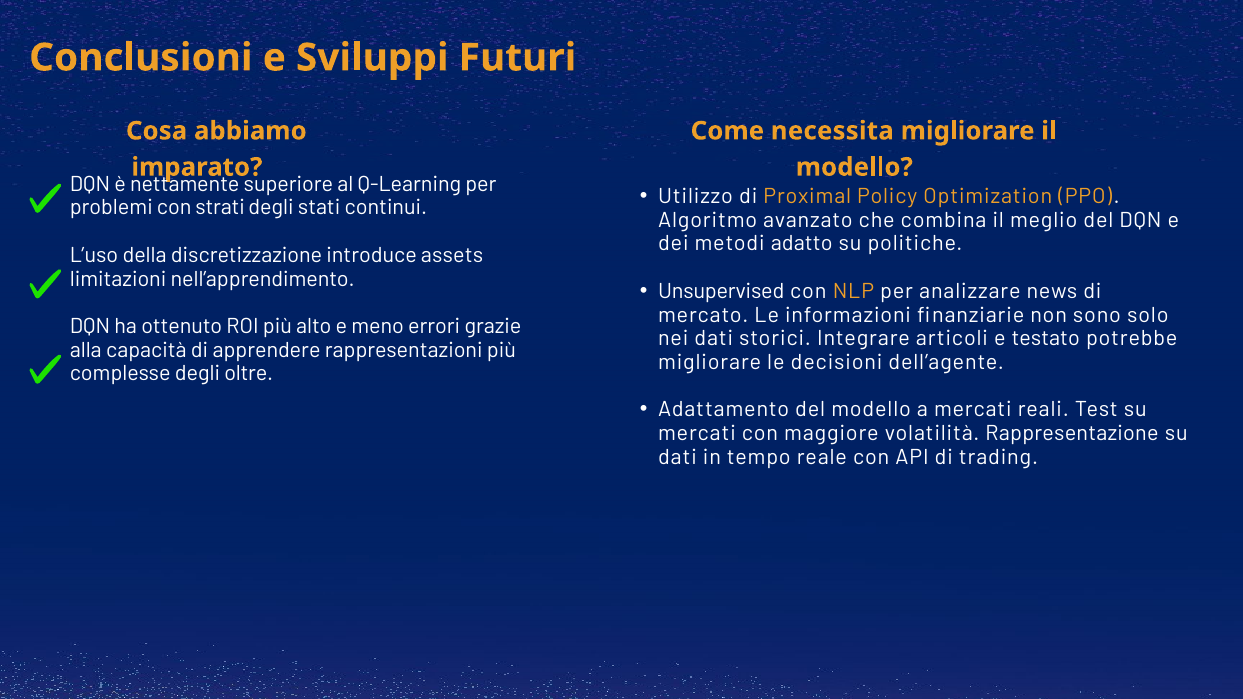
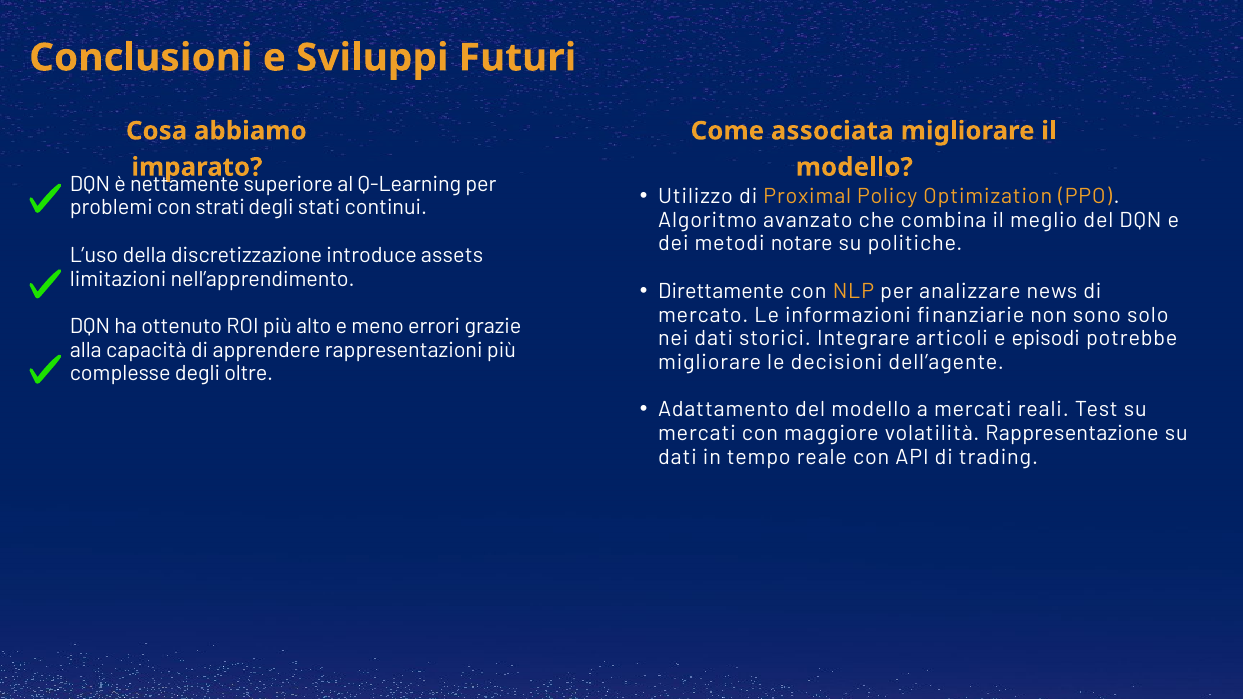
necessita: necessita -> associata (832, 131)
adatto: adatto -> notare (802, 244)
Unsupervised: Unsupervised -> Direttamente (721, 291)
testato: testato -> episodi (1046, 339)
